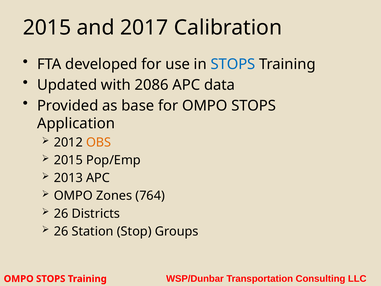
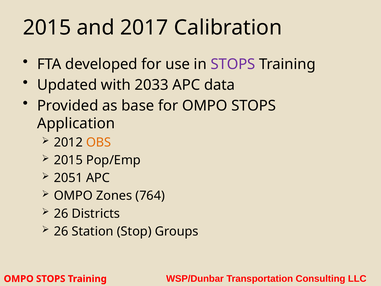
STOPS colour: blue -> purple (233, 64)
2086: 2086 -> 2033 (152, 85)
2013: 2013 -> 2051 (68, 178)
